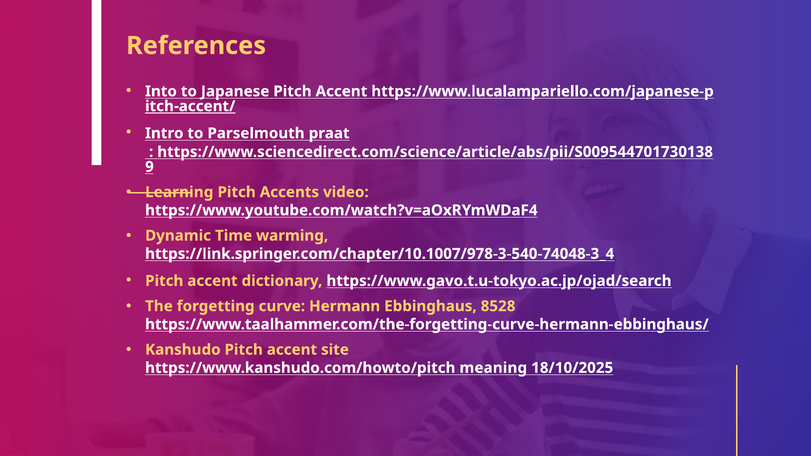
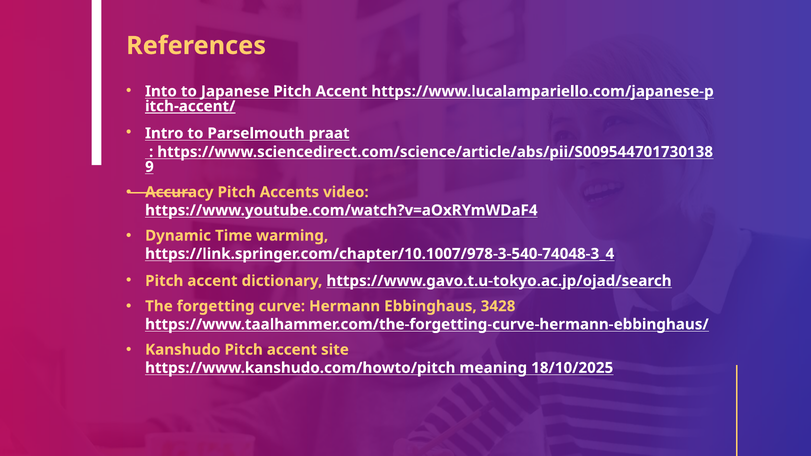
Learning: Learning -> Accuracy (179, 192)
8528: 8528 -> 3428 (498, 306)
